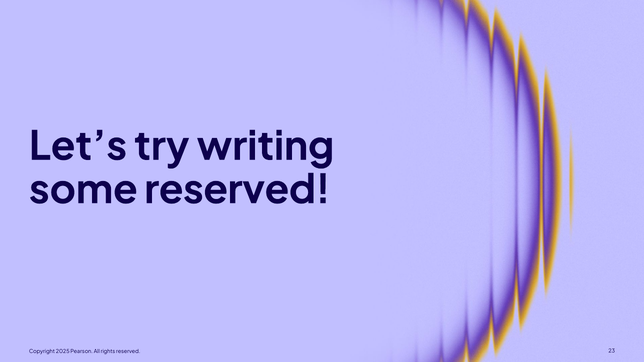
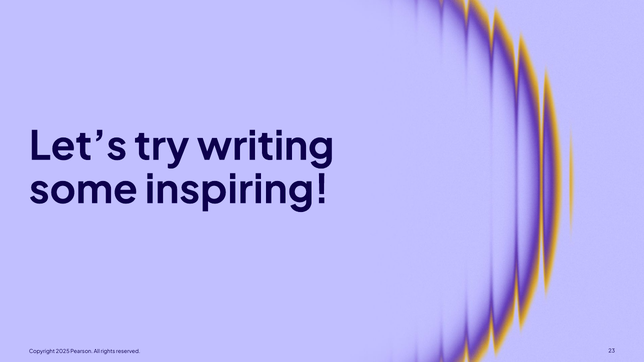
some reserved: reserved -> inspiring (237, 190)
